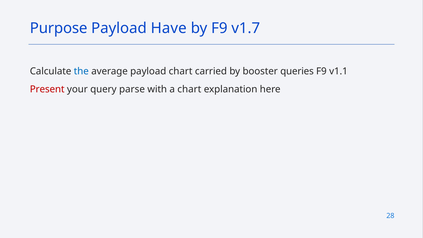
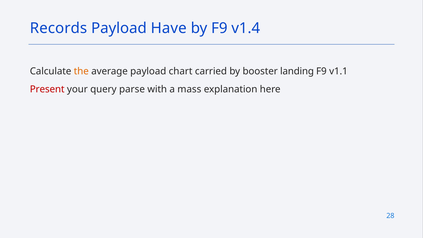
Purpose: Purpose -> Records (58, 28)
v1.7: v1.7 -> v1.4 (246, 28)
the colour: blue -> orange (81, 71)
queries: queries -> landing (297, 71)
a chart: chart -> mass (189, 89)
